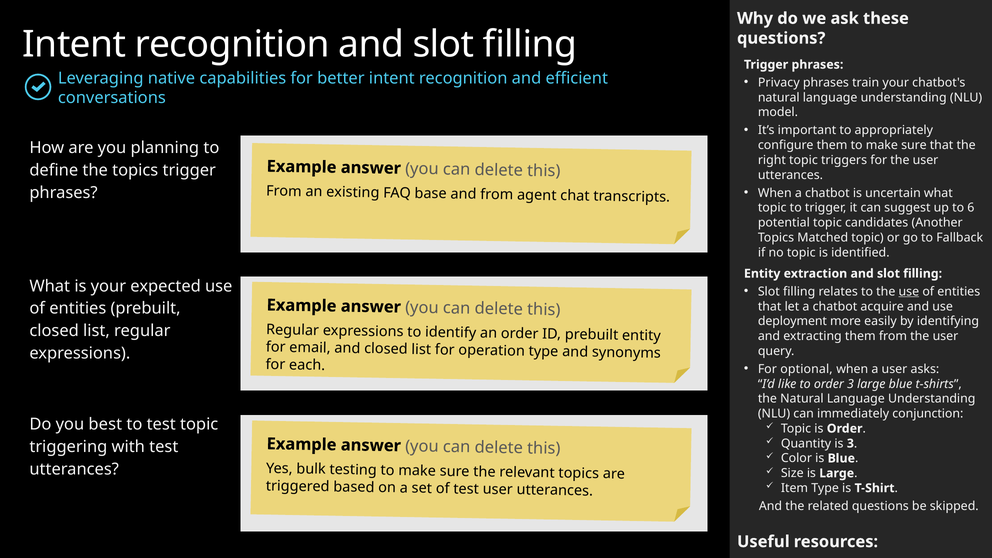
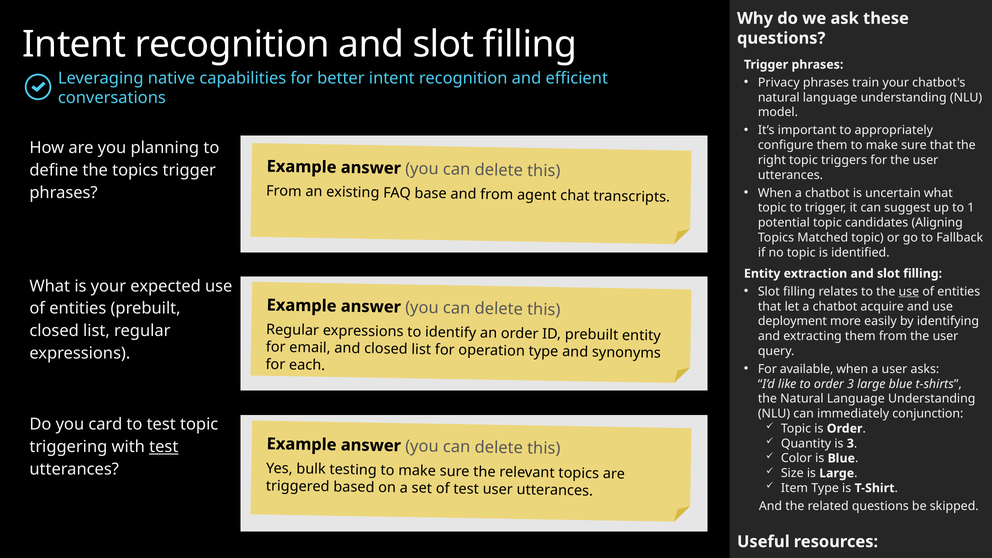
6: 6 -> 1 (971, 208)
Another: Another -> Aligning (937, 223)
optional: optional -> available (807, 369)
you best: best -> card (105, 424)
test underline: none -> present (164, 447)
